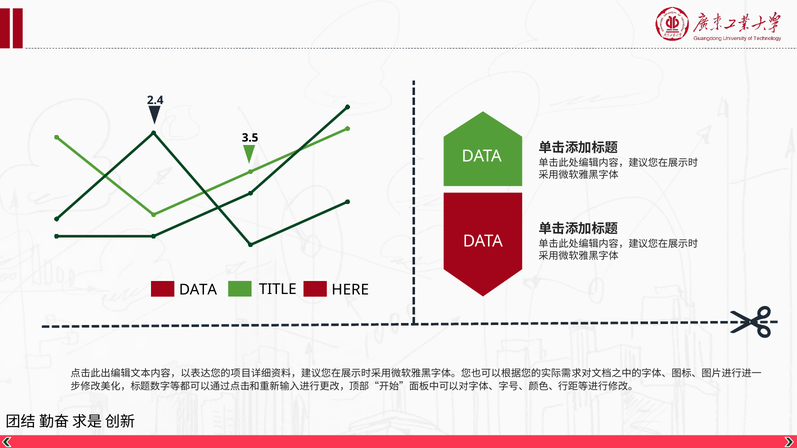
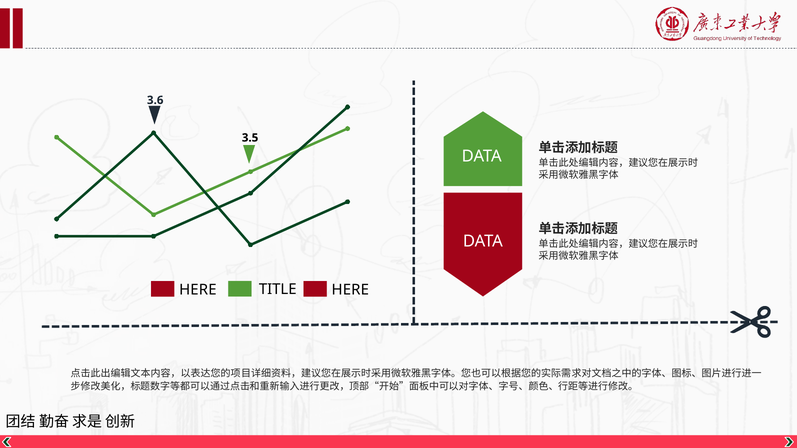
2.4: 2.4 -> 3.6 (155, 100)
DATA: DATA -> HERE (198, 290)
